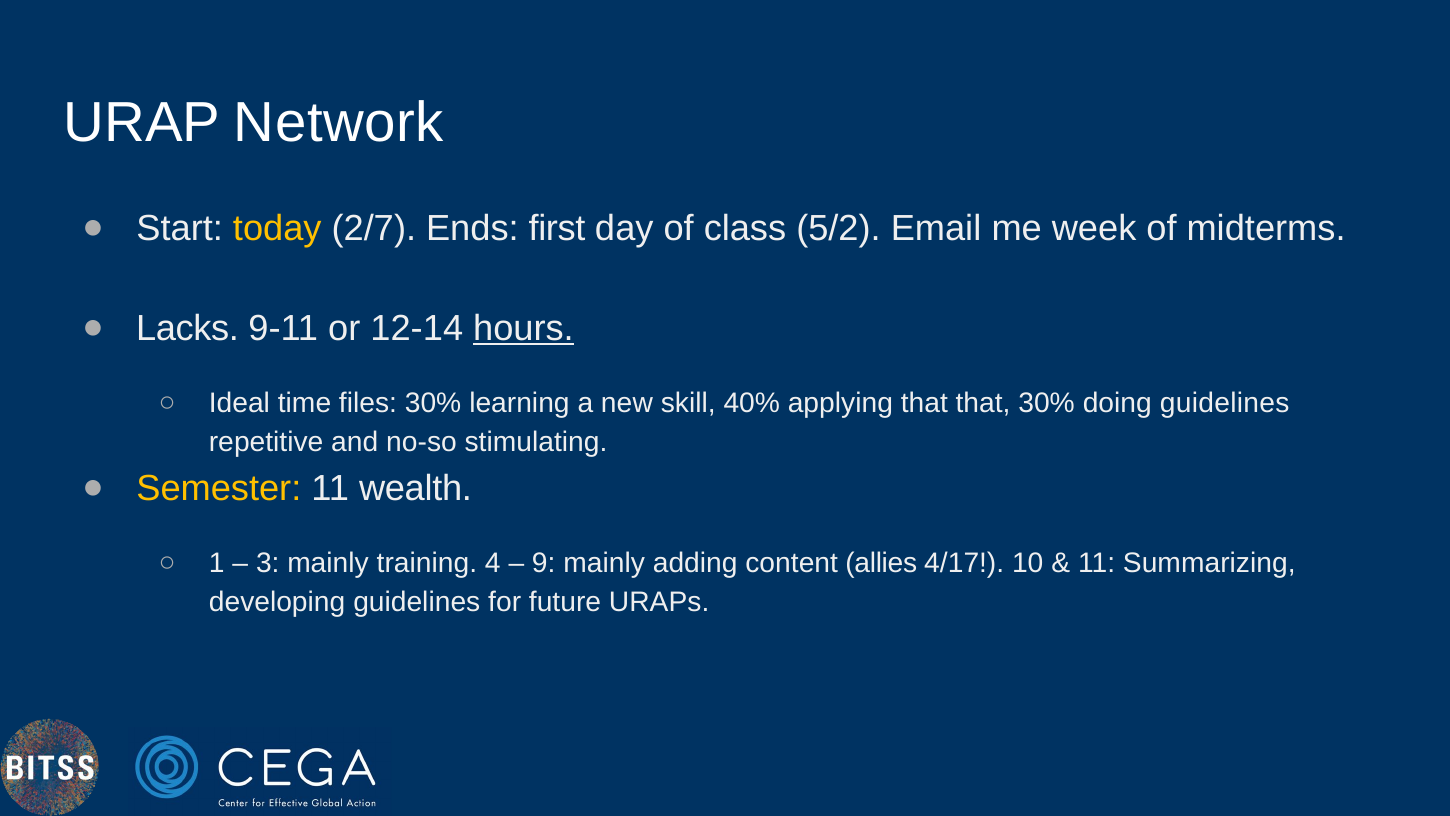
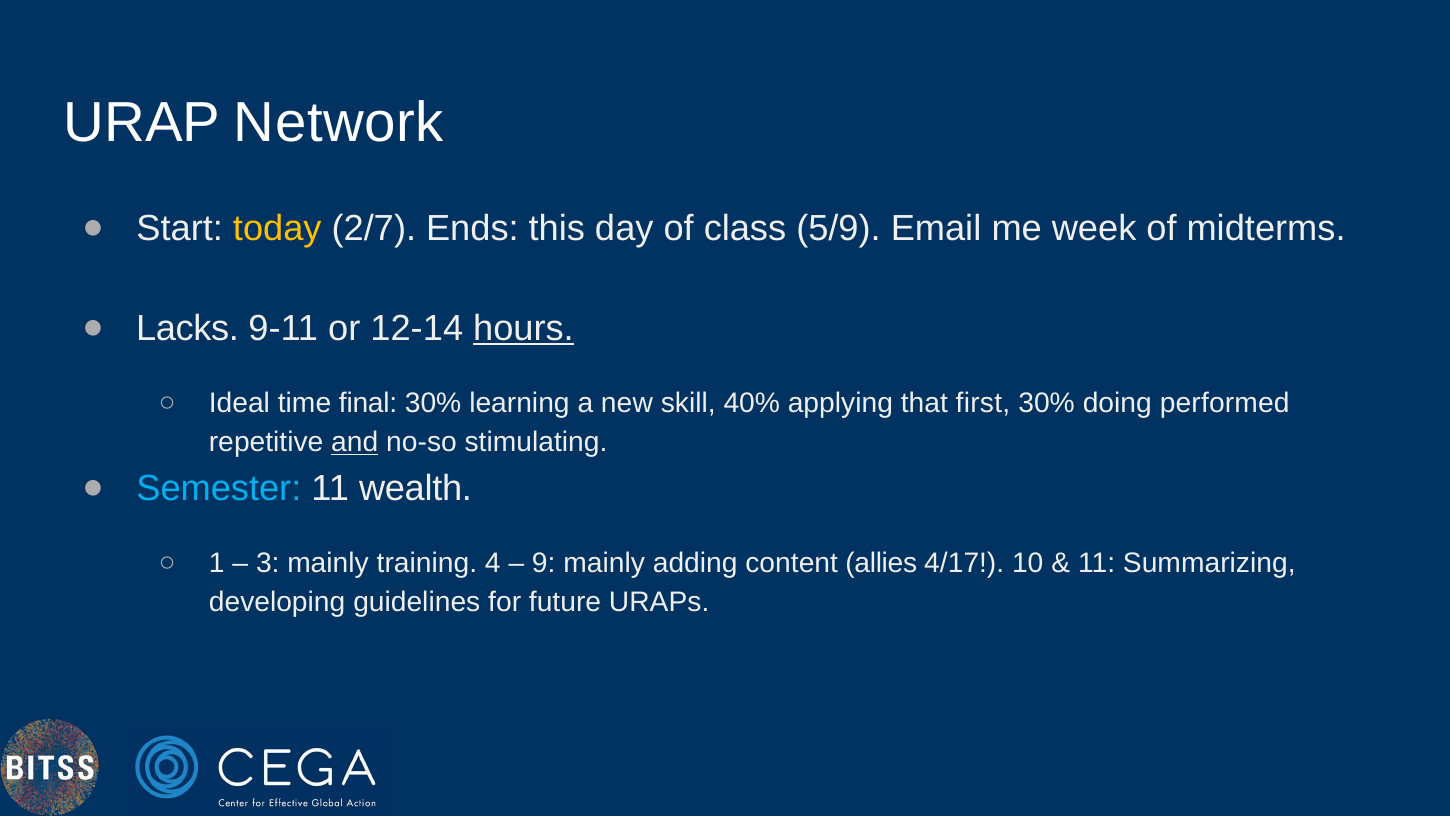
first: first -> this (557, 228)
5/2: 5/2 -> 5/9 (838, 228)
files: files -> final (368, 403)
that that: that -> first (983, 403)
doing guidelines: guidelines -> performed (1225, 403)
and underline: none -> present (355, 442)
Semester colour: yellow -> light blue (219, 488)
